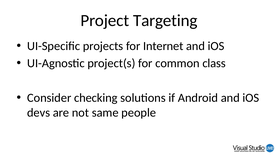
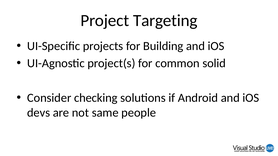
Internet: Internet -> Building (163, 46)
class: class -> solid (214, 63)
